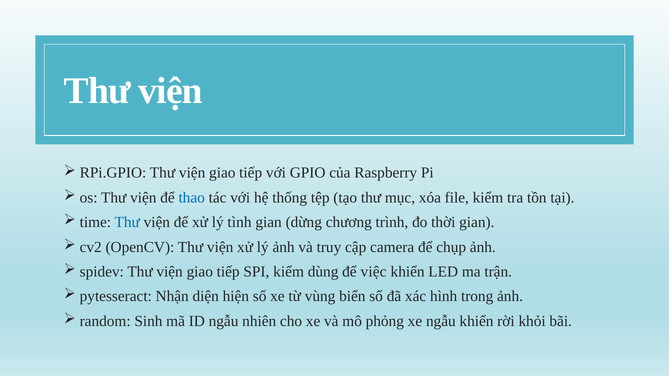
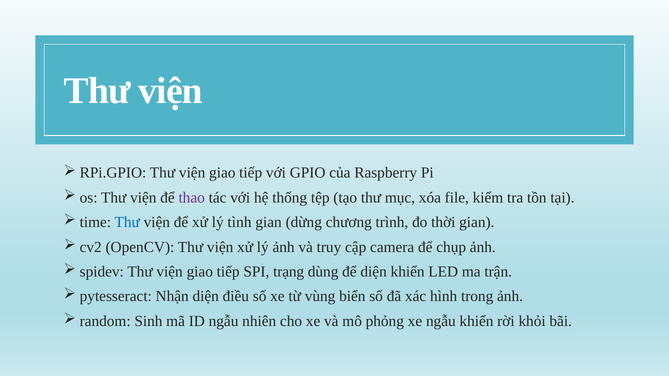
thao colour: blue -> purple (192, 198)
SPI kiểm: kiểm -> trạng (289, 272)
để việc: việc -> diện (374, 272)
hiện: hiện -> điều (236, 297)
